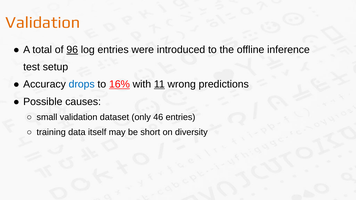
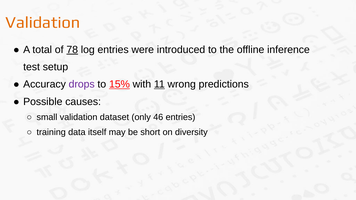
96: 96 -> 78 (72, 50)
drops colour: blue -> purple (82, 84)
16%: 16% -> 15% (119, 84)
